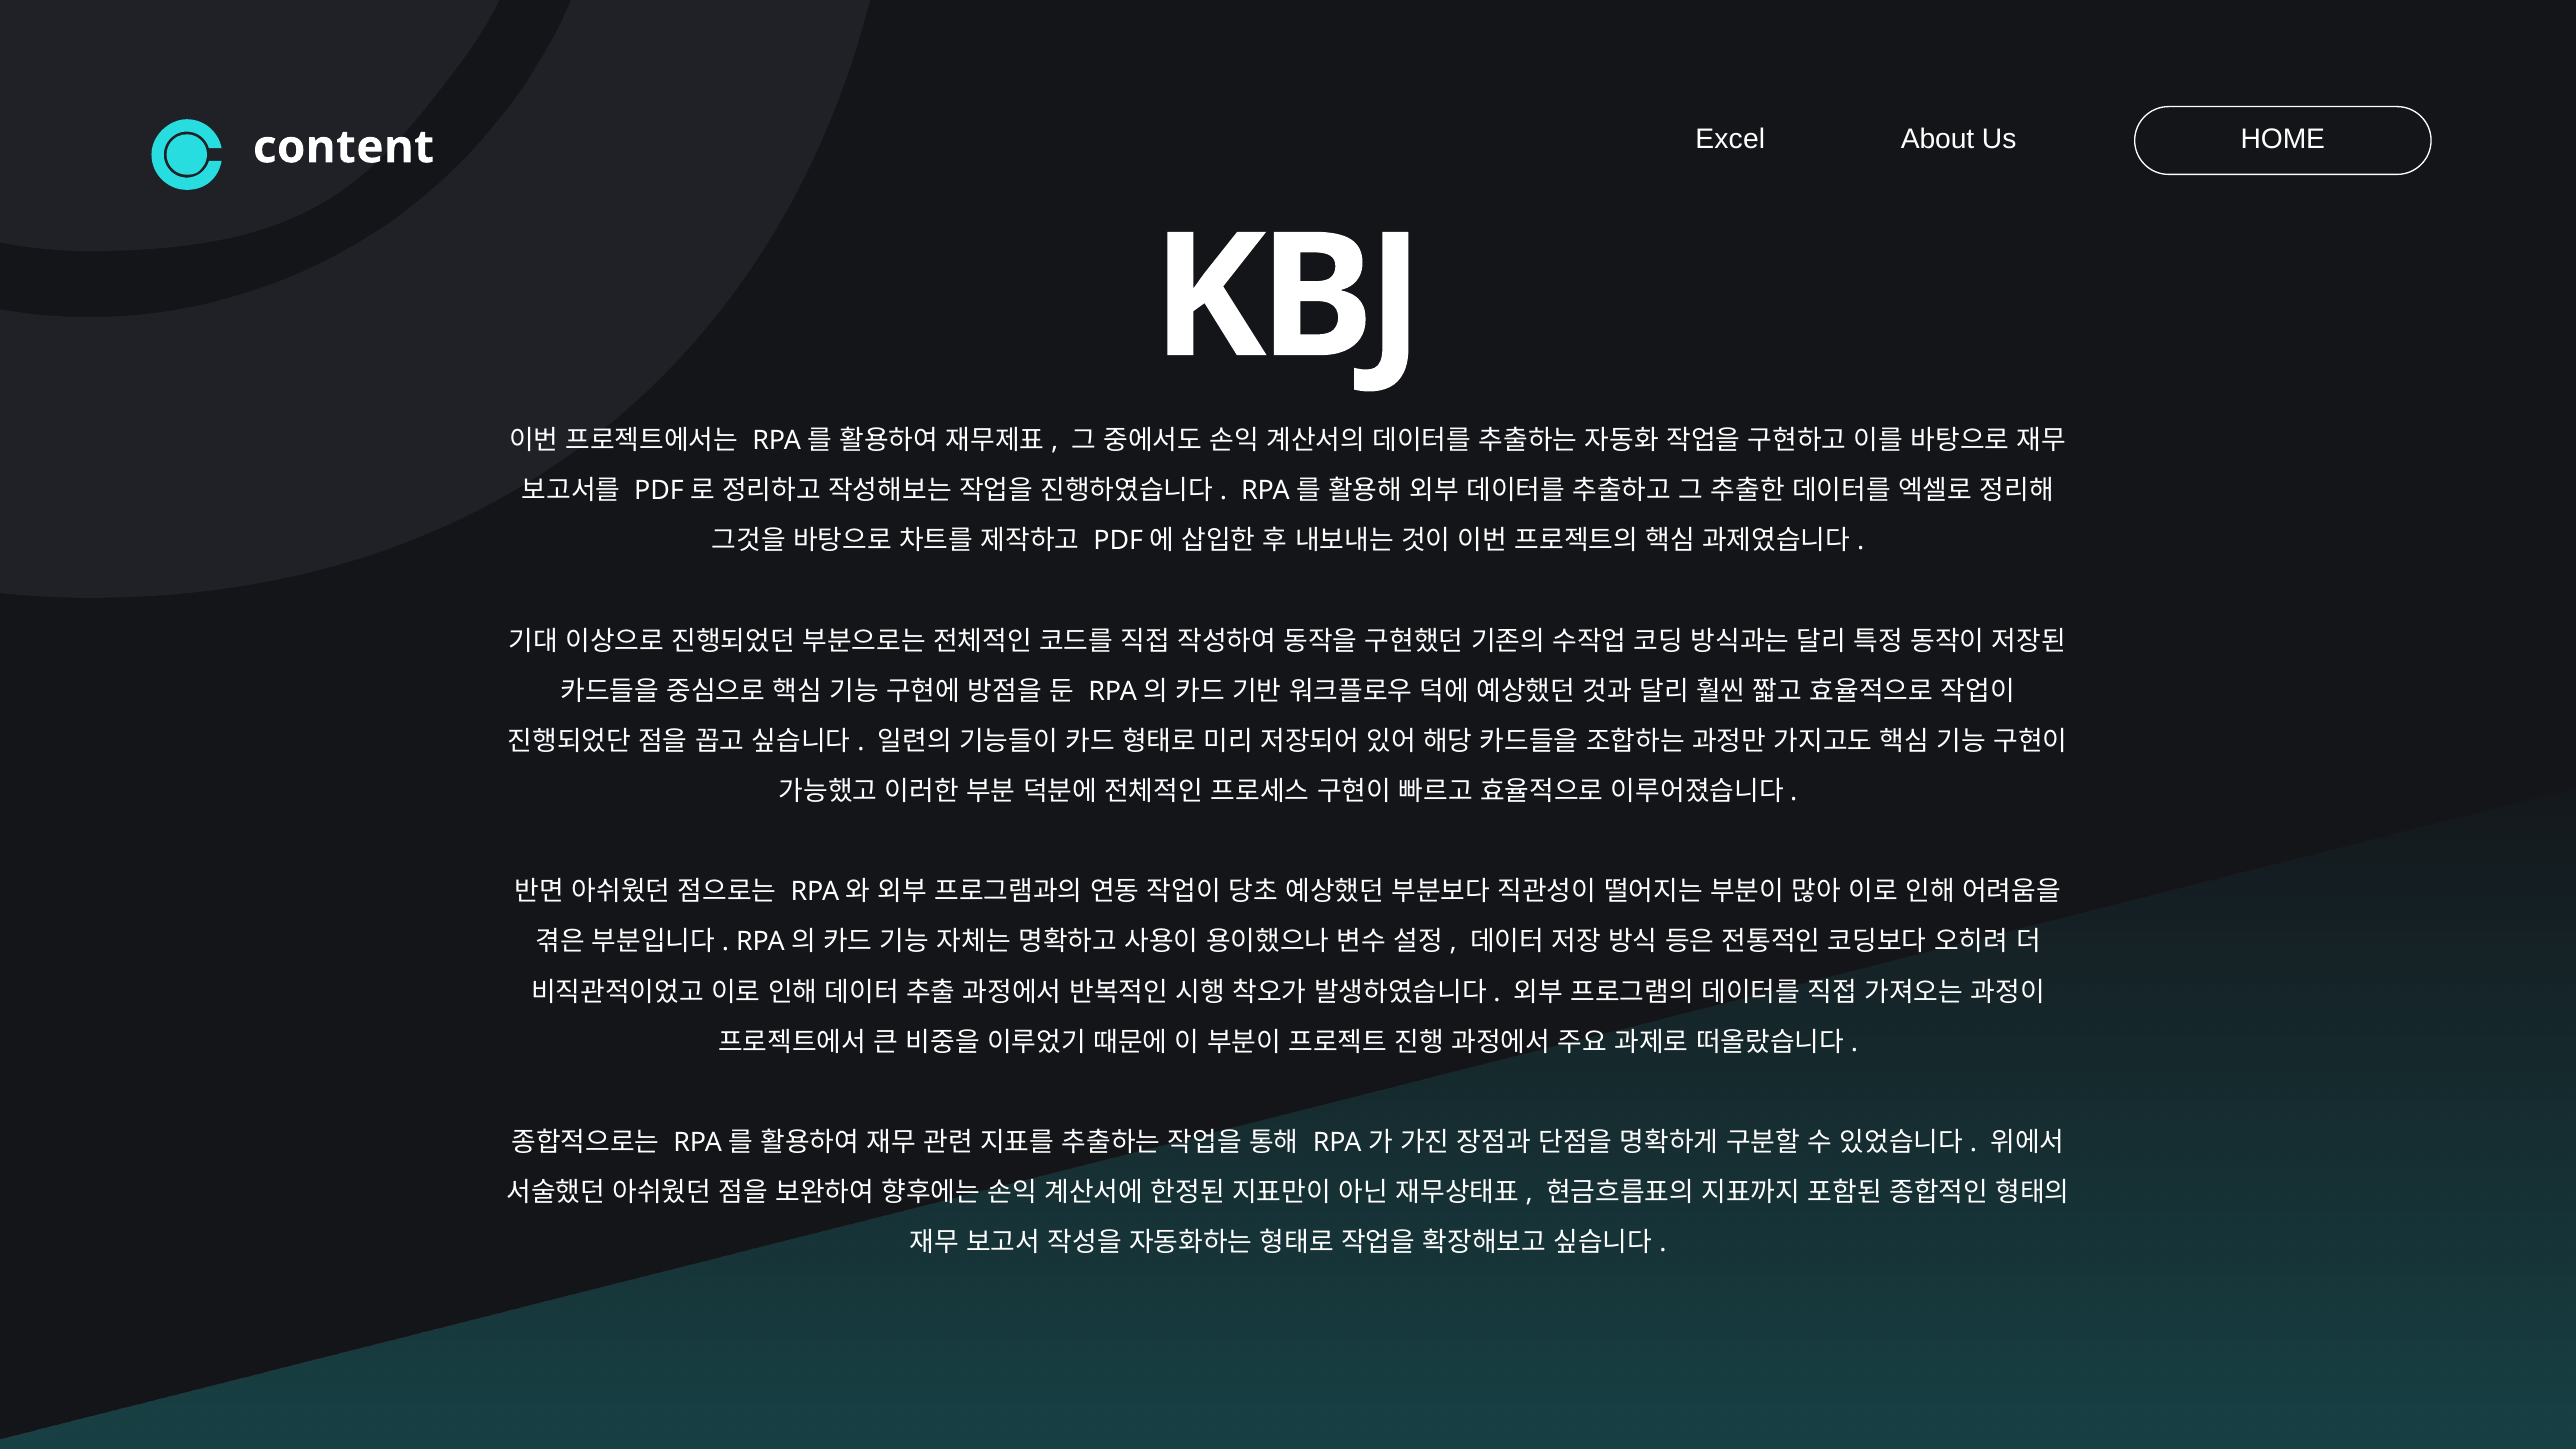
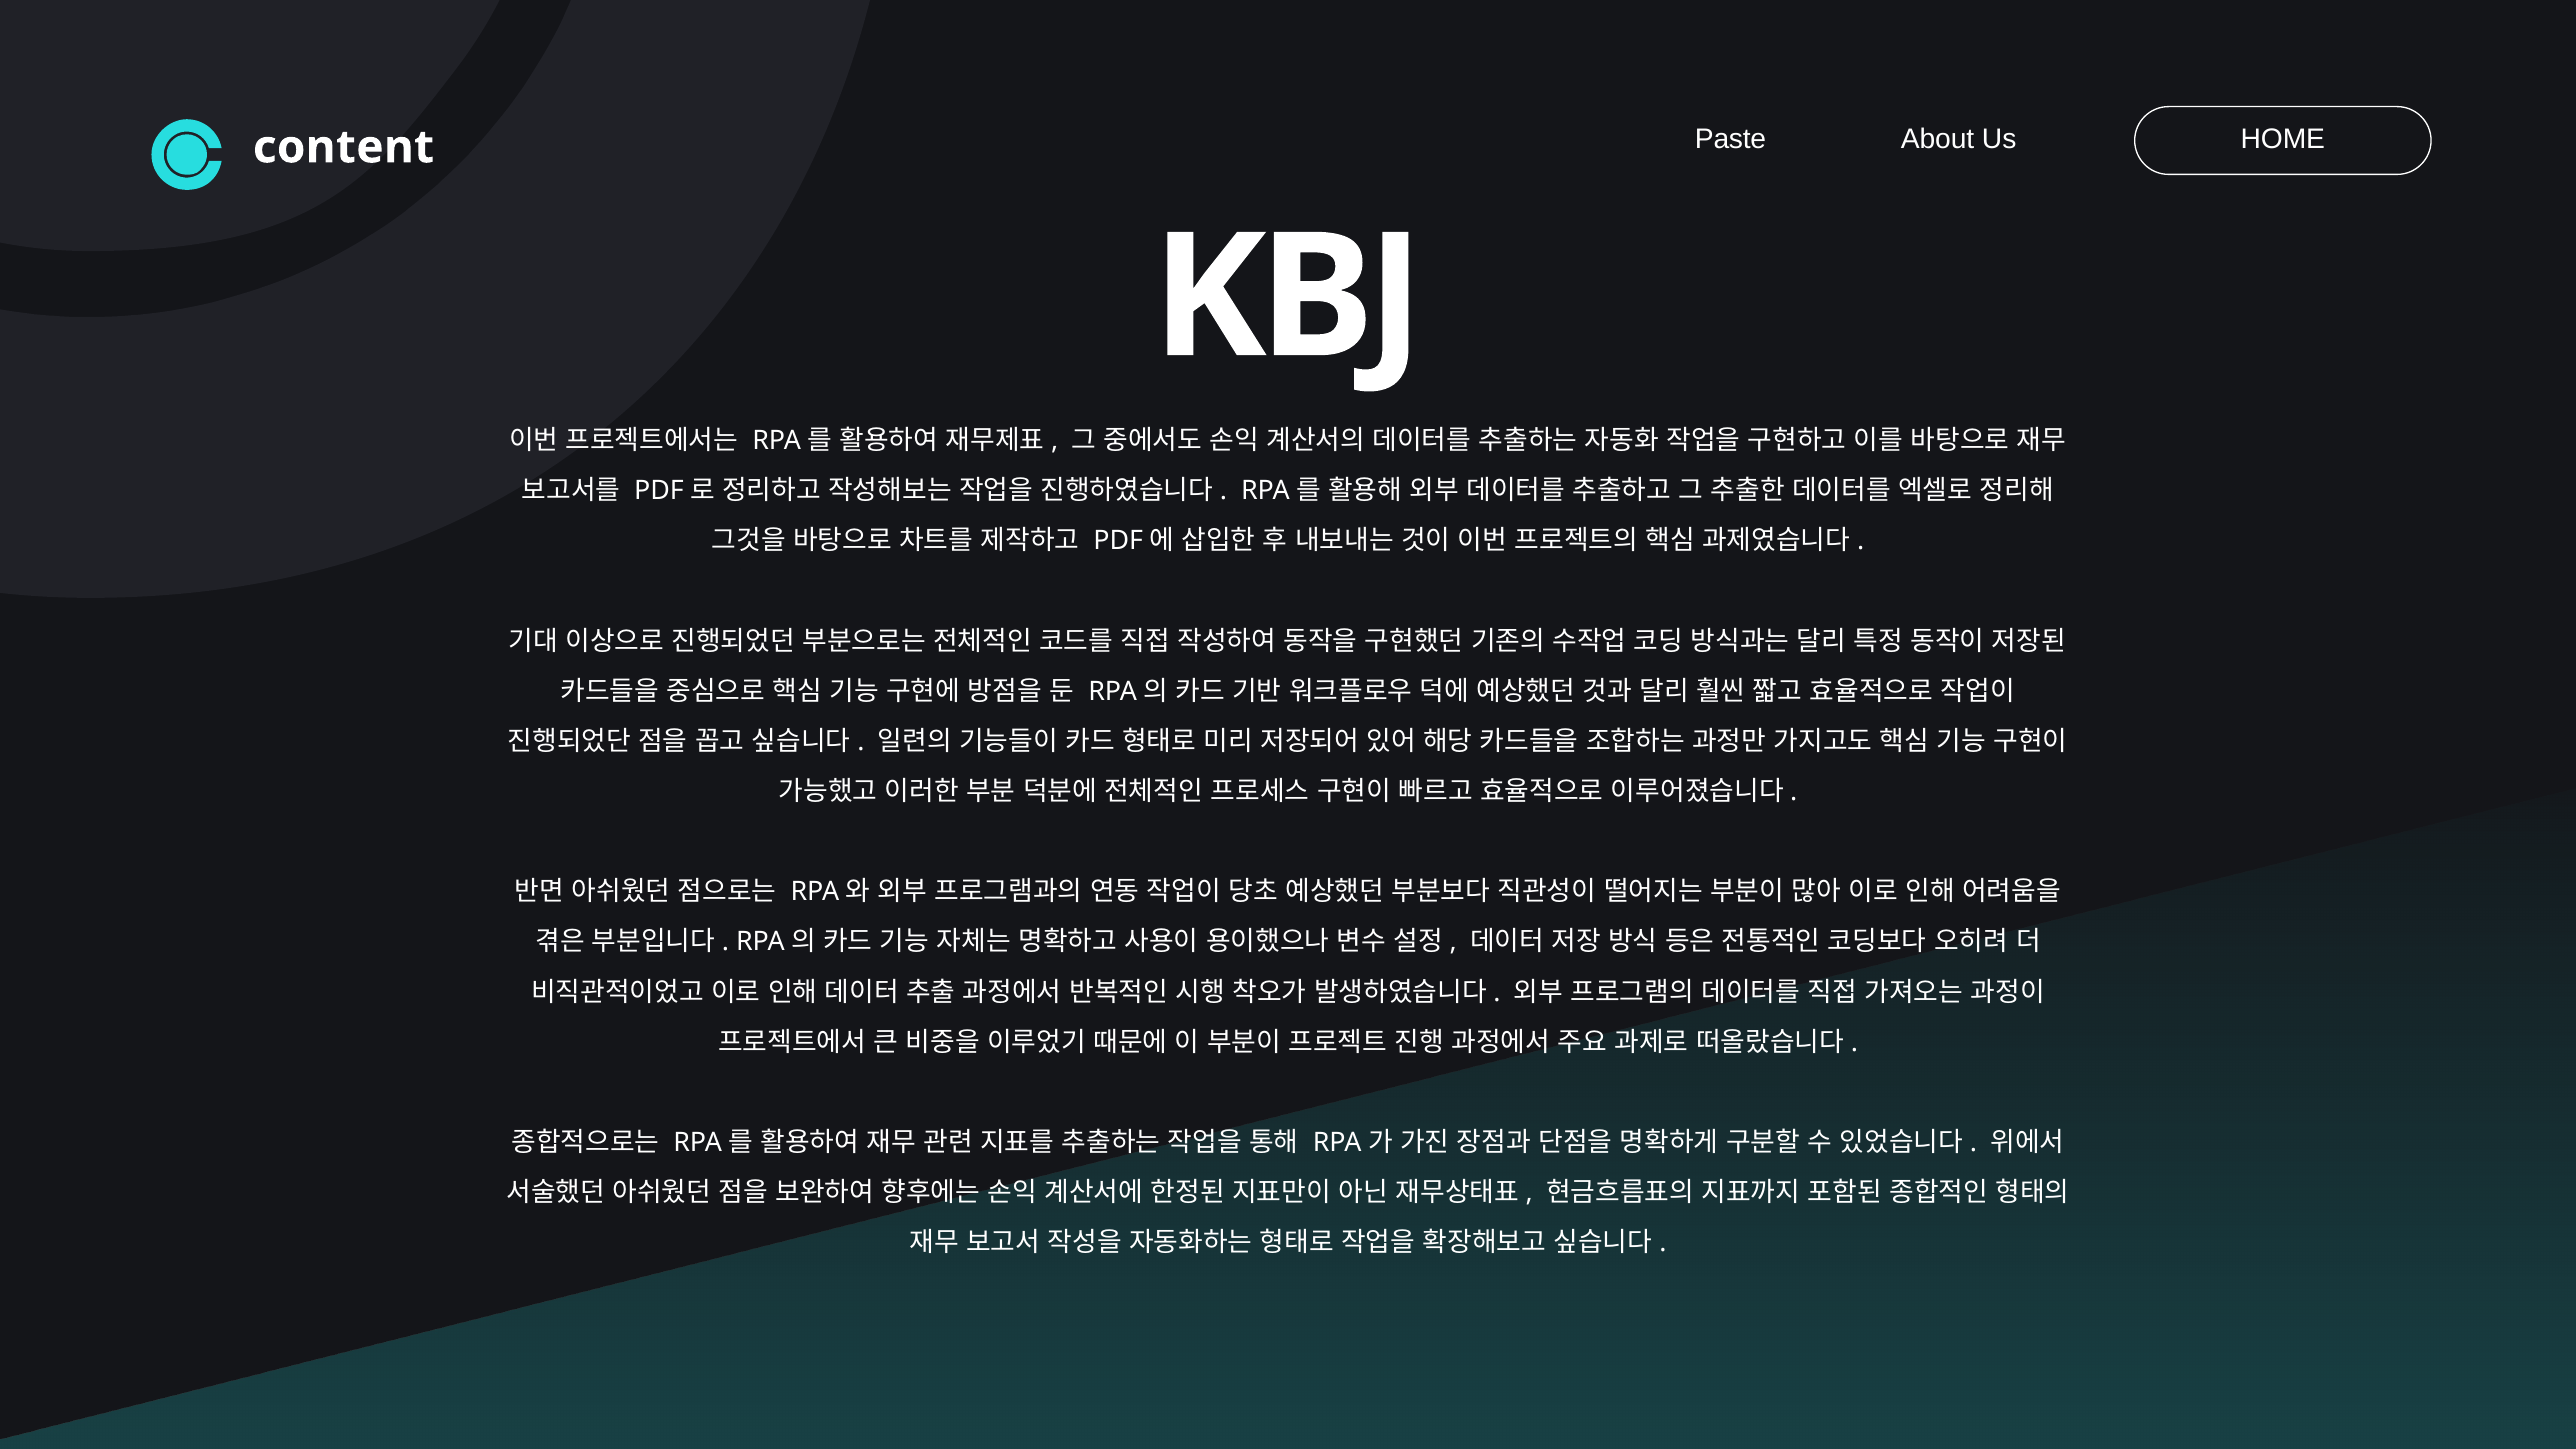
Excel: Excel -> Paste (1731, 140)
